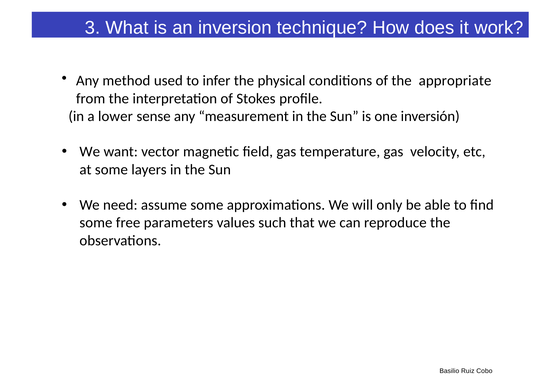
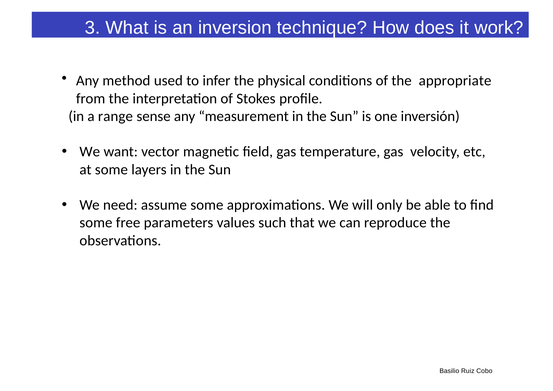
lower: lower -> range (115, 116)
